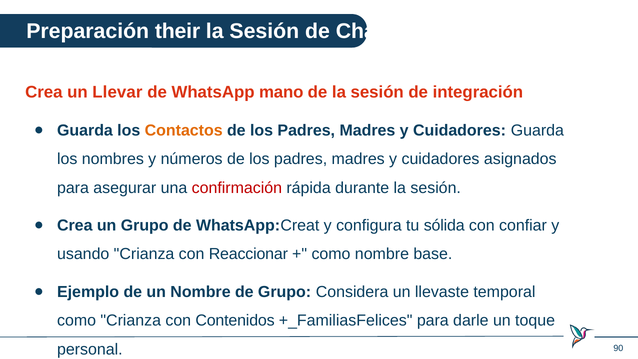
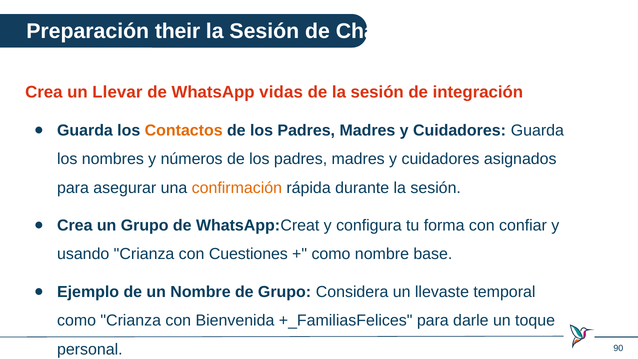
mano: mano -> vidas (281, 92)
confirmación colour: red -> orange (237, 188)
sólida: sólida -> forma (444, 225)
Reaccionar: Reaccionar -> Cuestiones (248, 254)
Contenidos: Contenidos -> Bienvenida (235, 320)
